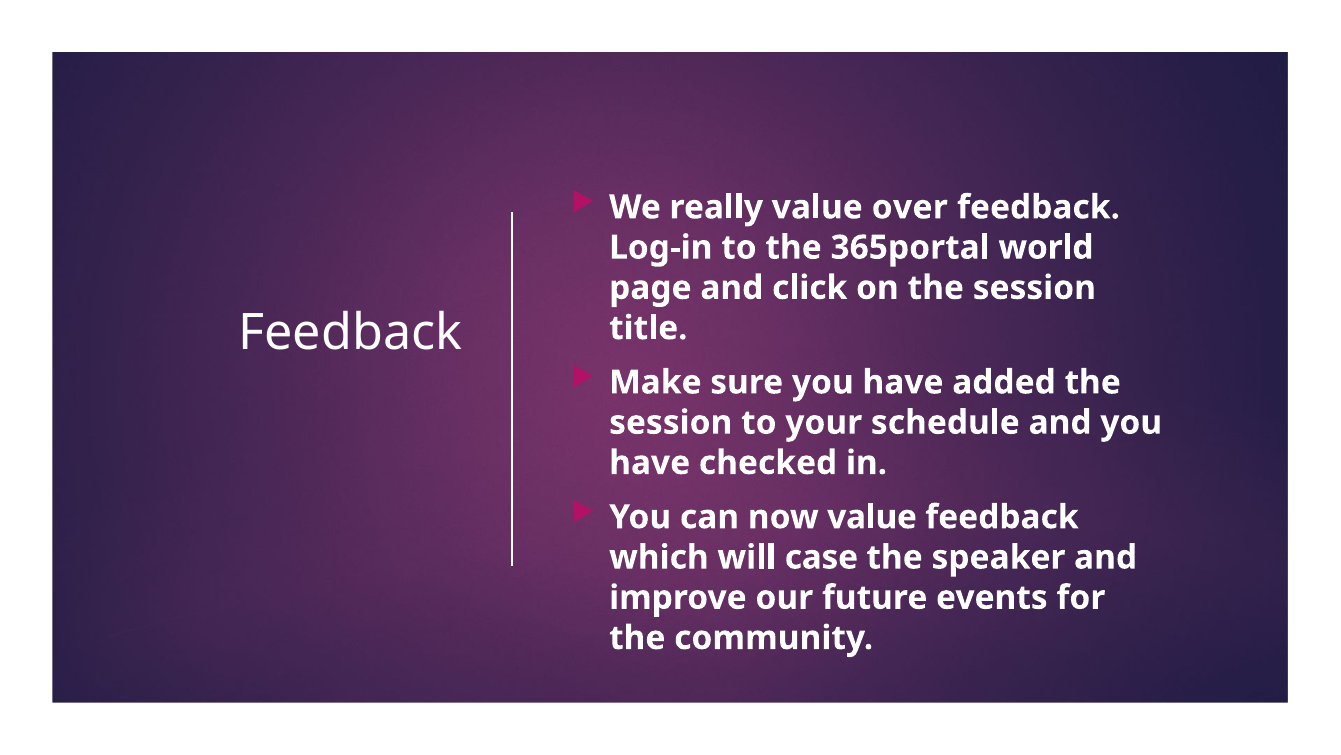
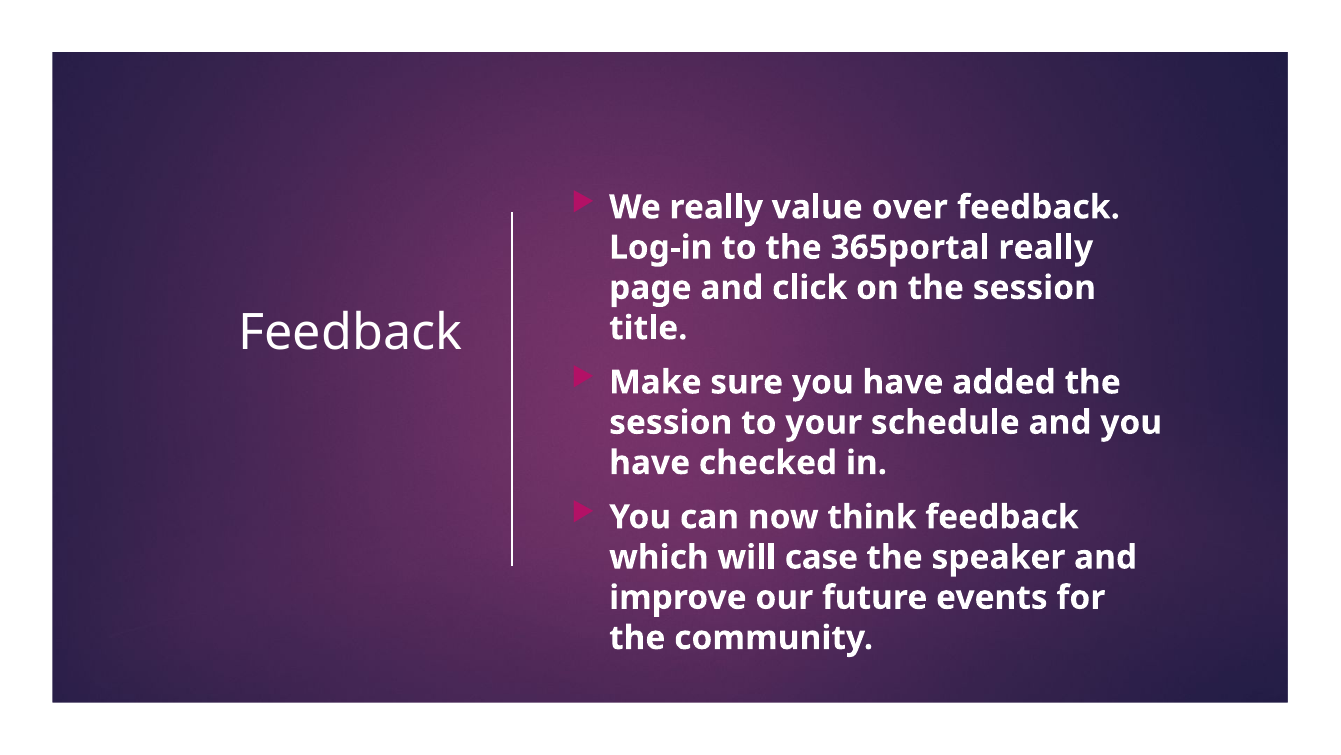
365portal world: world -> really (1046, 247)
now value: value -> think (872, 517)
